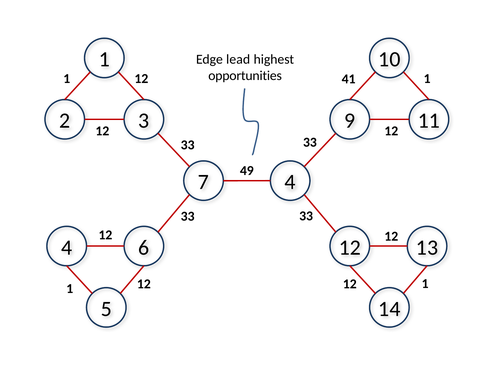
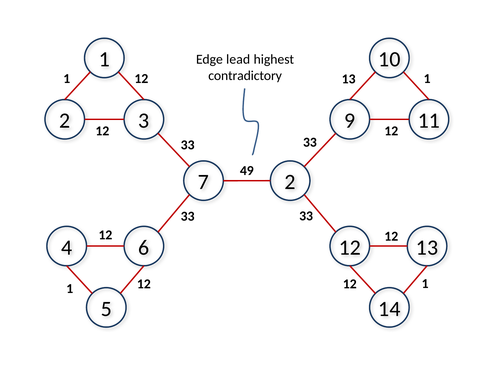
opportunities: opportunities -> contradictory (245, 76)
12 41: 41 -> 13 (349, 79)
7 4: 4 -> 2 (290, 182)
